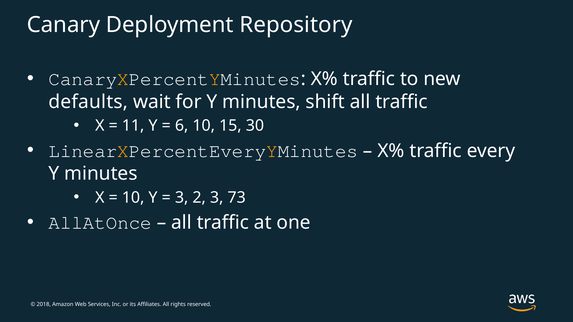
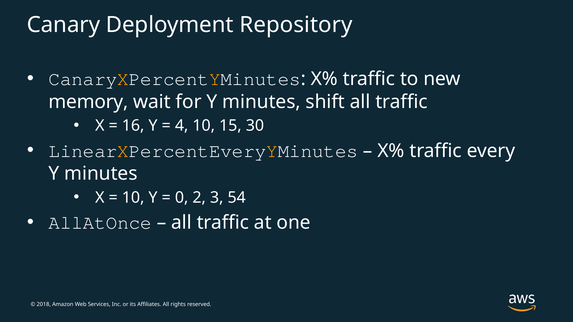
defaults: defaults -> memory (88, 102)
11: 11 -> 16 (133, 126)
6: 6 -> 4 (182, 126)
3: 3 -> 0 (182, 198)
73: 73 -> 54 (237, 198)
